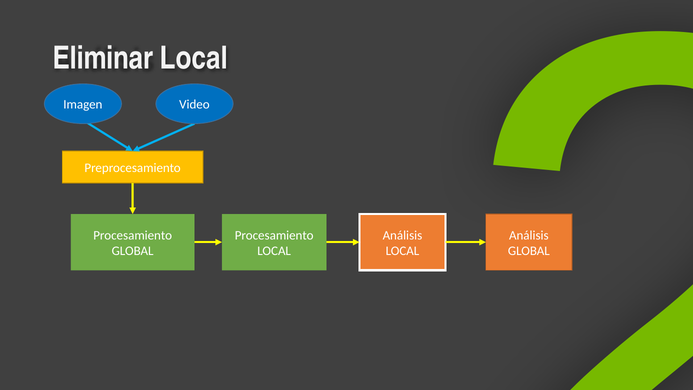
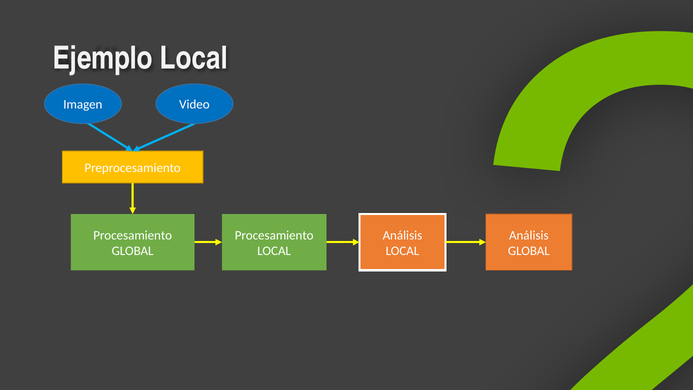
Eliminar: Eliminar -> Ejemplo (103, 58)
